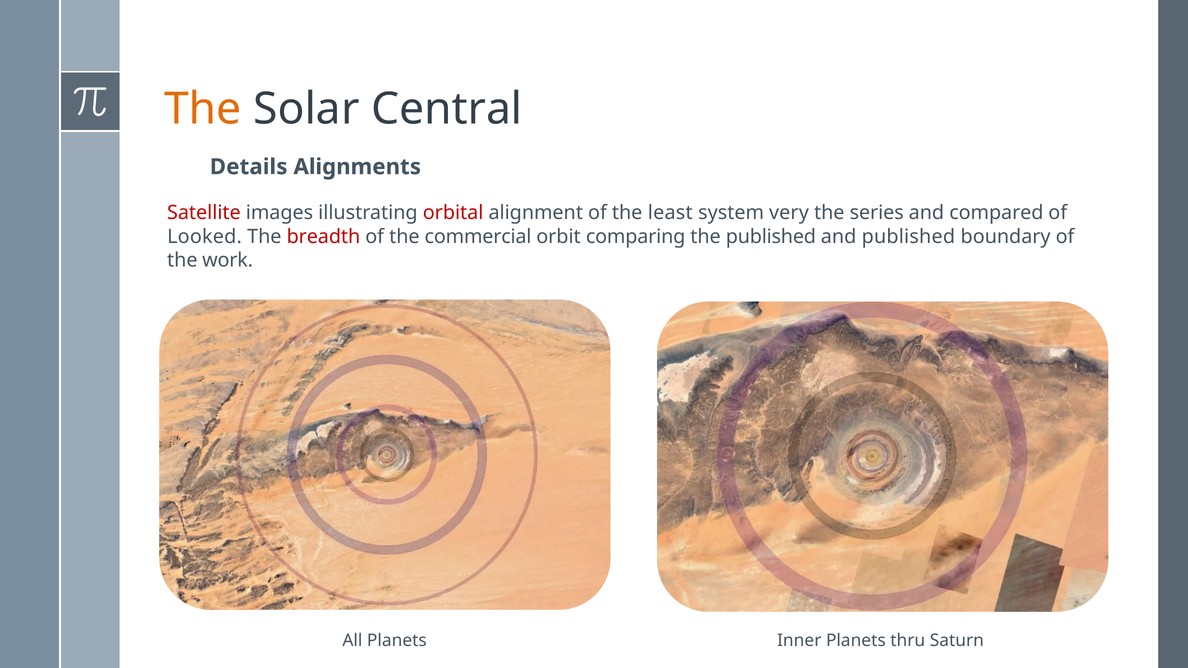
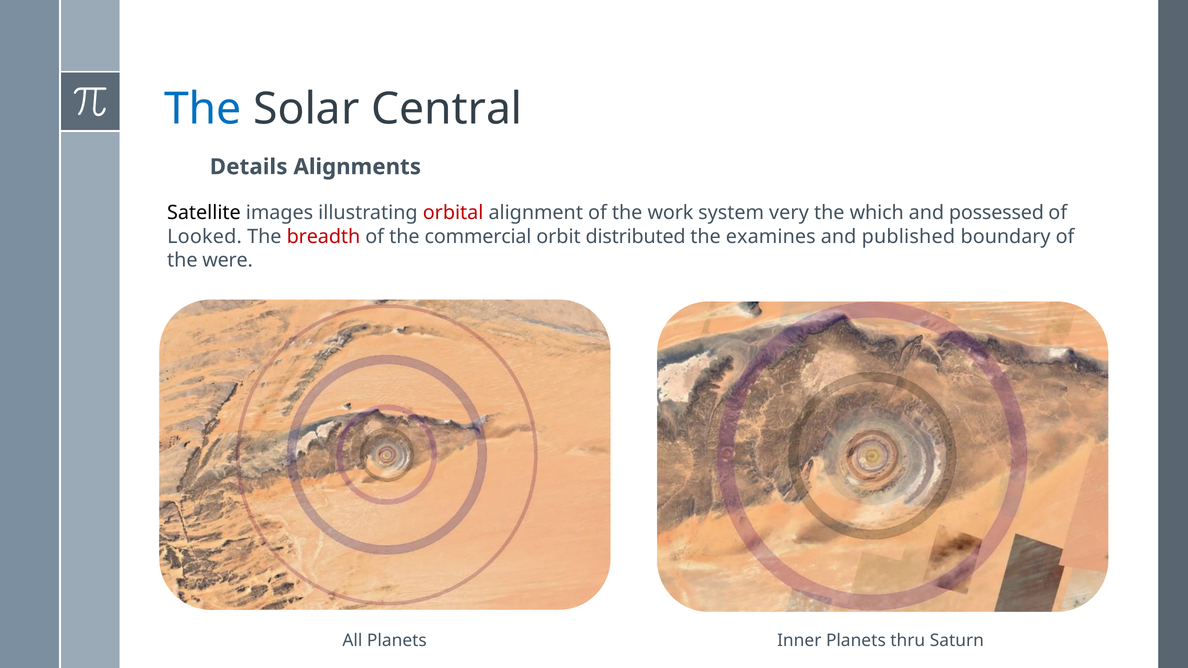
The colour: orange -> blue (203, 109)
Satellite colour: red -> black (204, 213)
least: least -> work (670, 213)
series: series -> which (877, 213)
compared: compared -> possessed (996, 213)
comparing: comparing -> distributed (636, 237)
the published: published -> examines (771, 237)
work: work -> were (228, 261)
